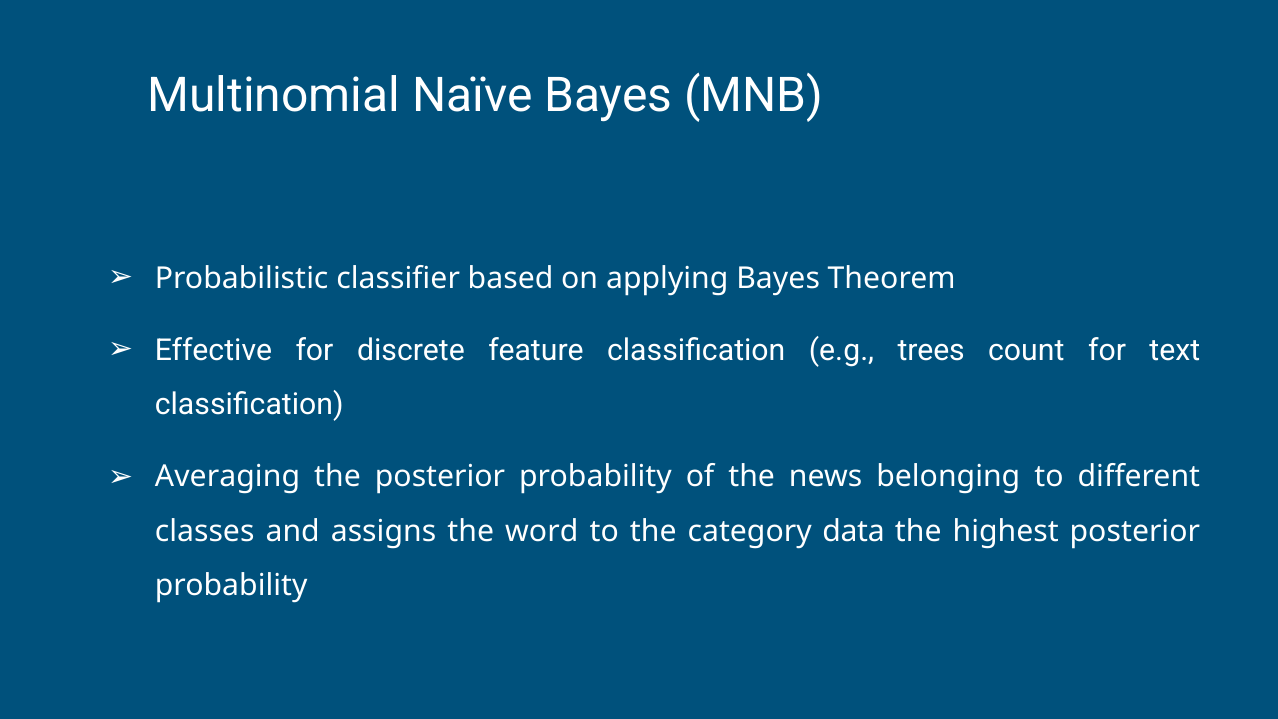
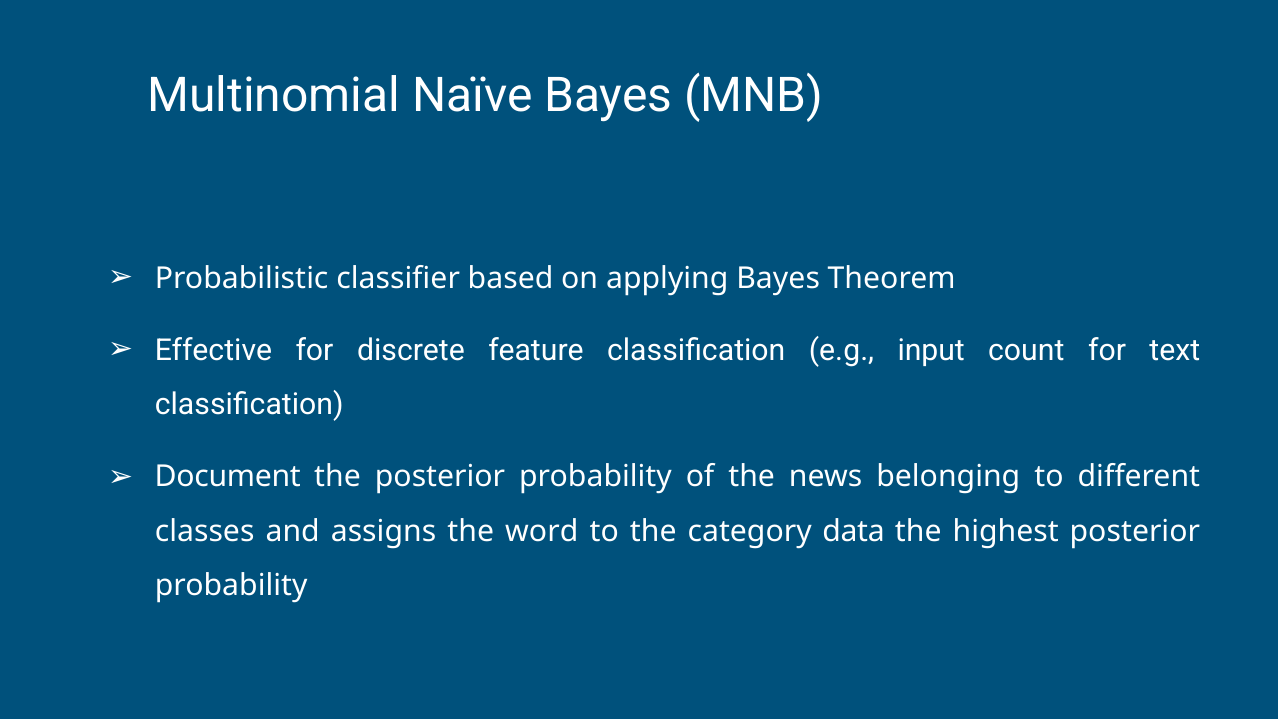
trees: trees -> input (931, 350)
Averaging: Averaging -> Document (228, 477)
